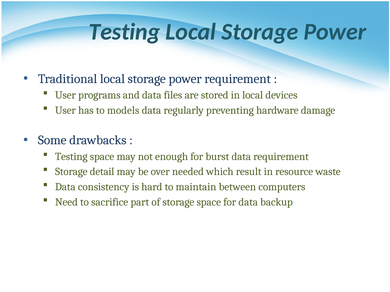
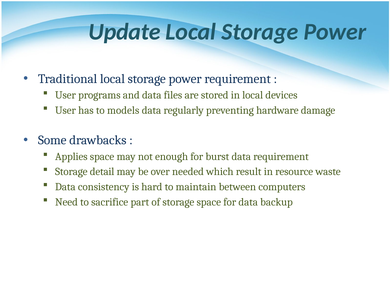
Testing: Testing -> Update (124, 32)
Testing: Testing -> Applies (71, 157)
